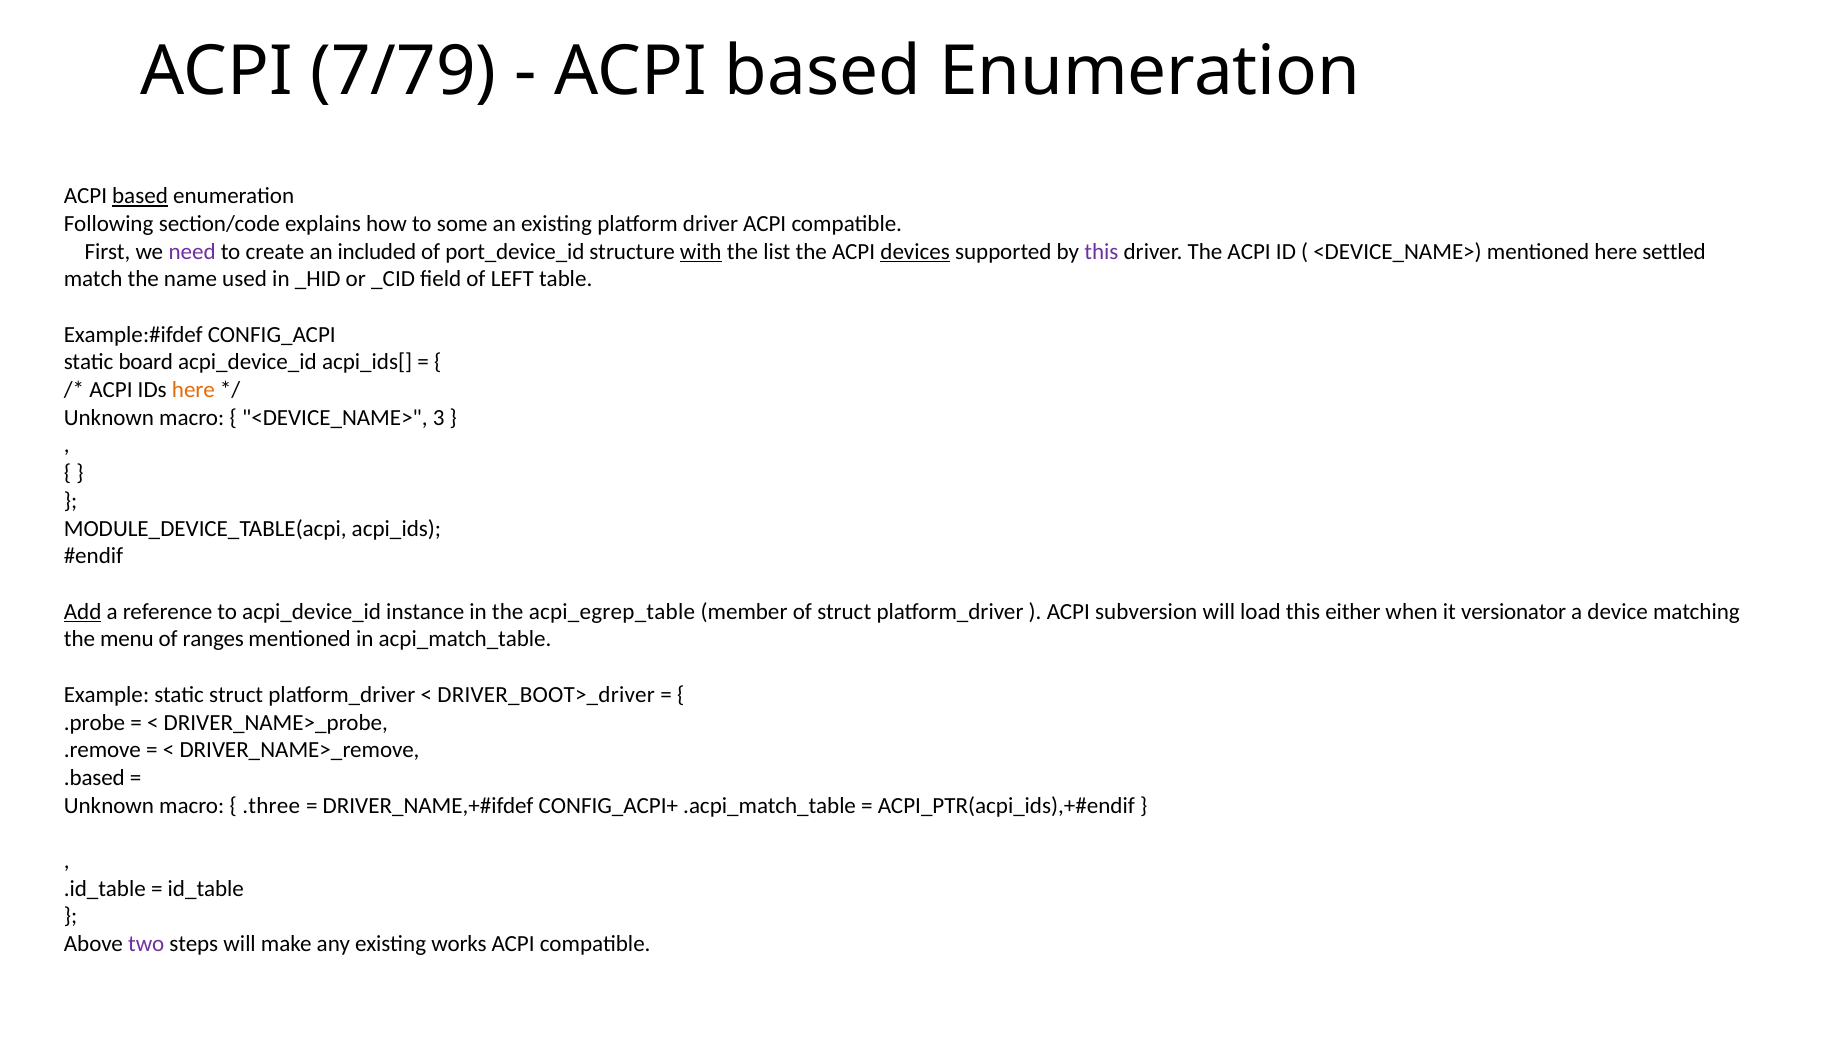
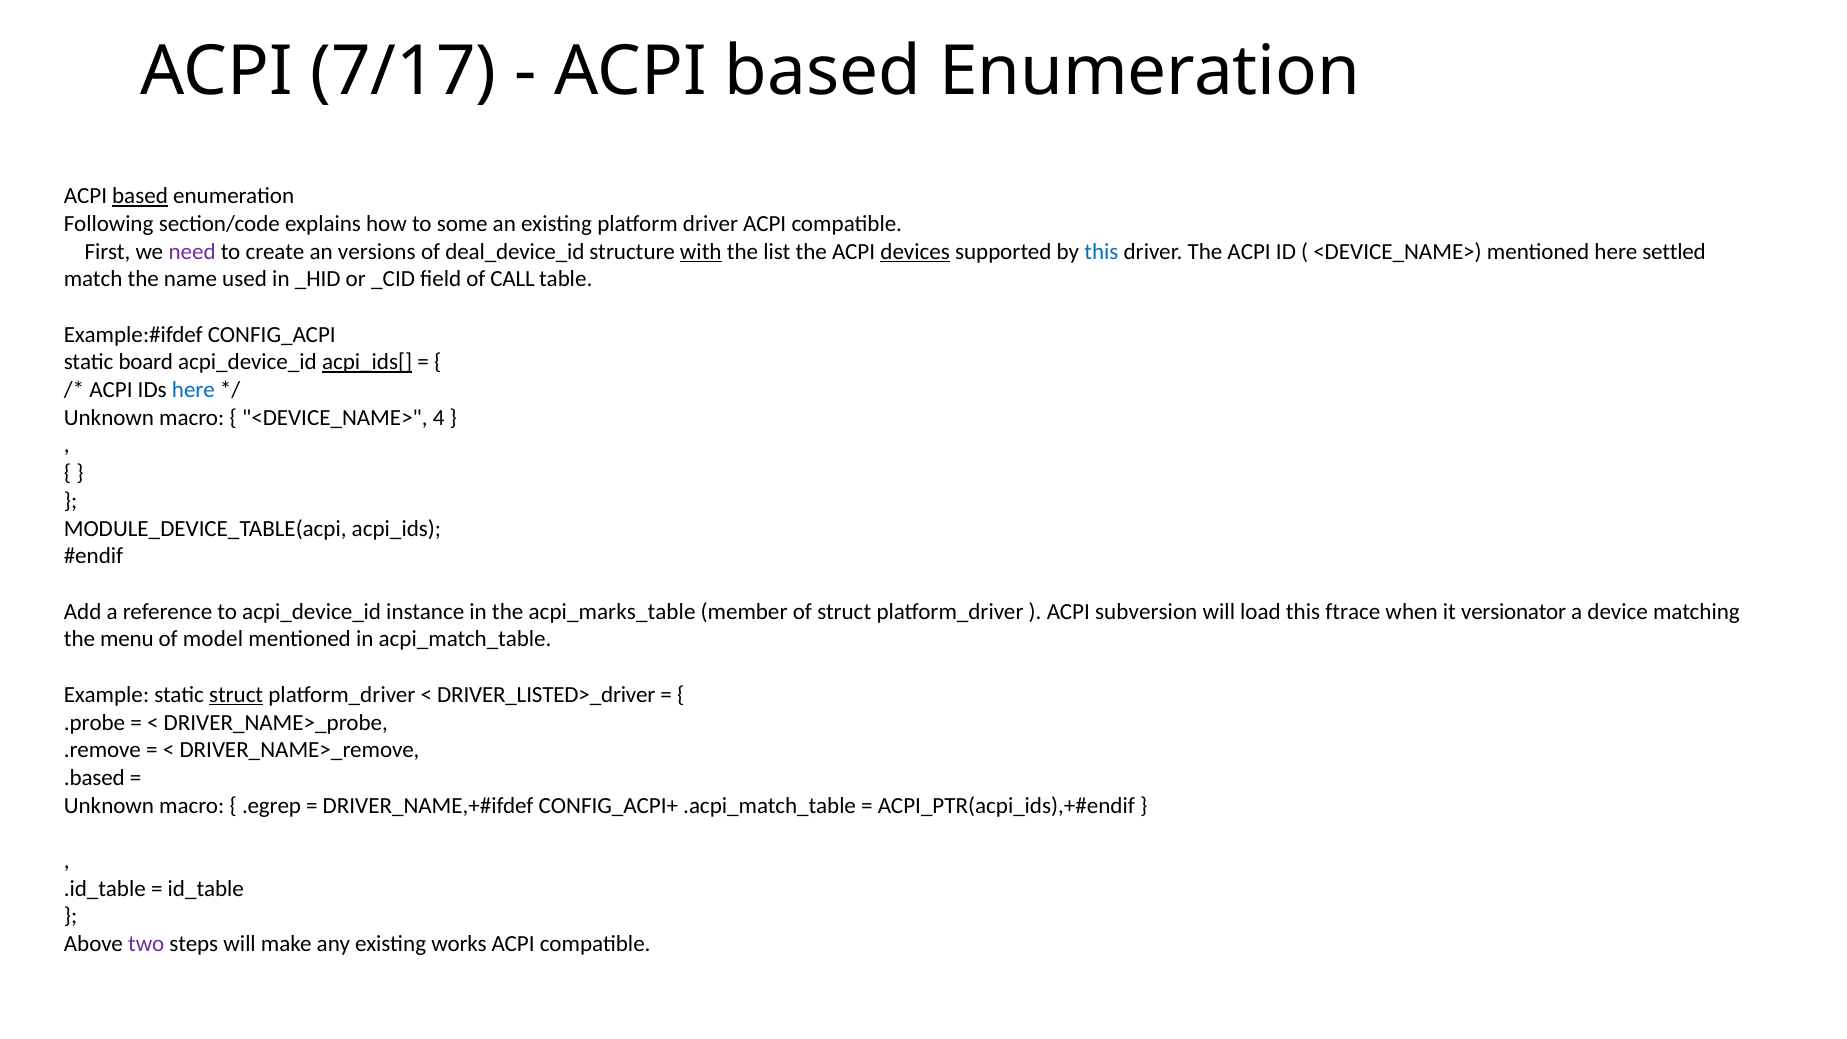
7/79: 7/79 -> 7/17 (404, 71)
included: included -> versions (377, 251)
port_device_id: port_device_id -> deal_device_id (515, 251)
this colour: purple -> blue (1101, 251)
LEFT: LEFT -> CALL (513, 279)
acpi_ids[ underline: none -> present (367, 362)
here colour: orange -> blue (193, 390)
3: 3 -> 4 (439, 418)
Add underline: present -> none (83, 612)
acpi_egrep_table: acpi_egrep_table -> acpi_marks_table (612, 612)
either: either -> ftrace (1353, 612)
ranges: ranges -> model (213, 639)
struct underline: none -> present (236, 695)
DRIVER_BOOT>_driver: DRIVER_BOOT>_driver -> DRIVER_LISTED>_driver (546, 695)
.three: .three -> .egrep (271, 805)
